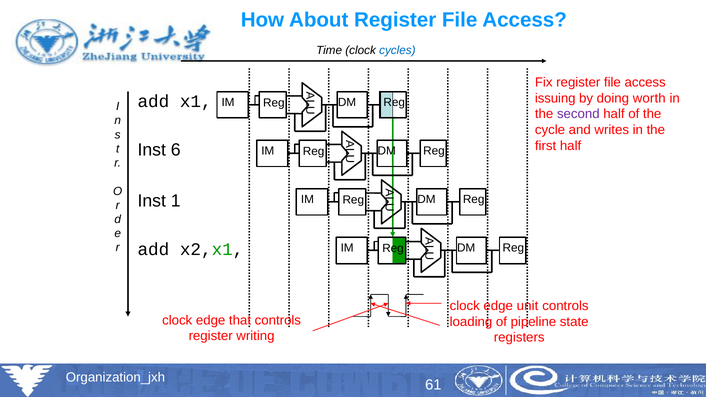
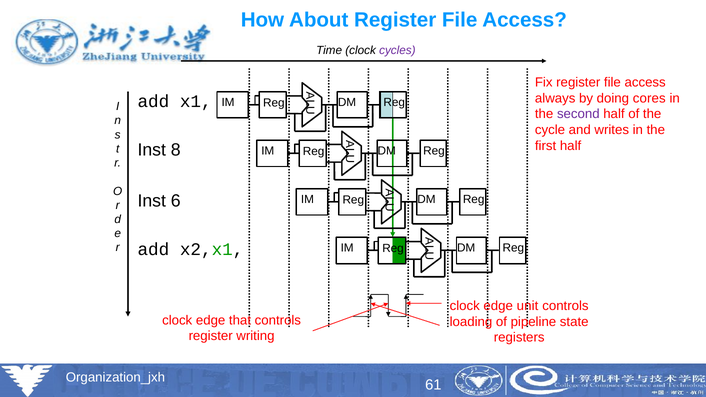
cycles colour: blue -> purple (397, 50)
issuing: issuing -> always (555, 98)
worth: worth -> cores (649, 98)
6: 6 -> 8 (176, 150)
1: 1 -> 6 (176, 201)
